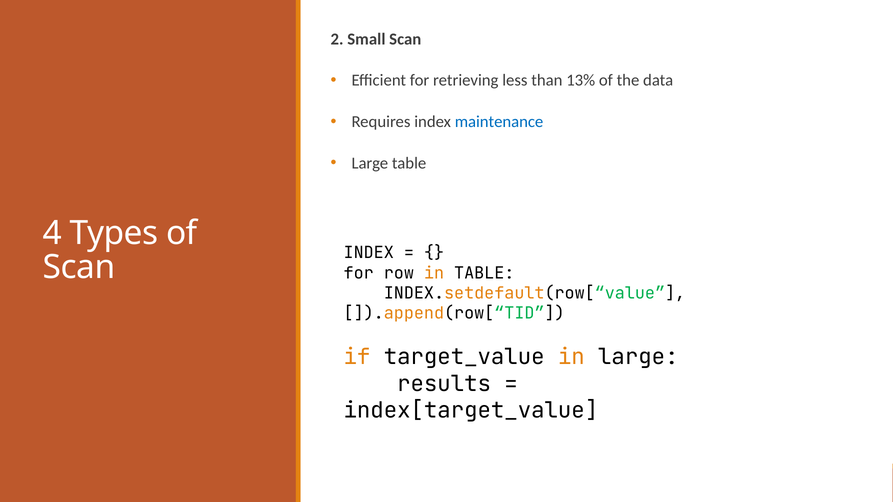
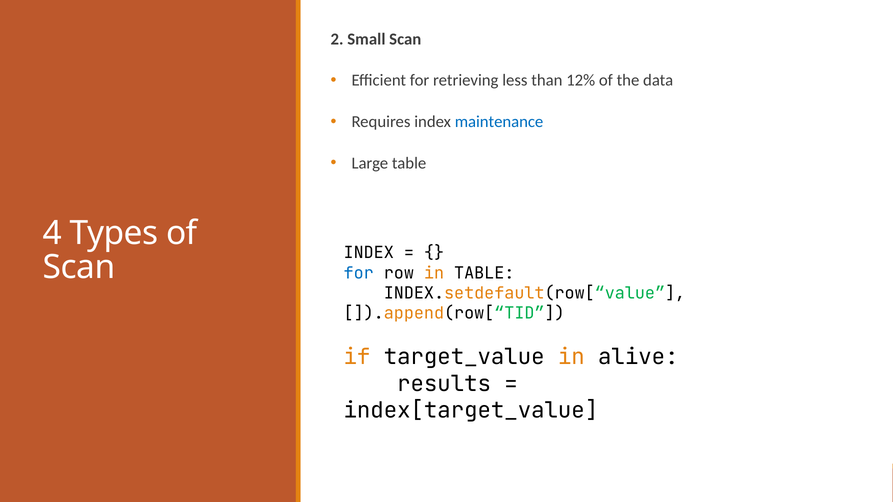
13%: 13% -> 12% (581, 80)
for colour: black -> blue (359, 273)
in large: large -> alive (638, 357)
